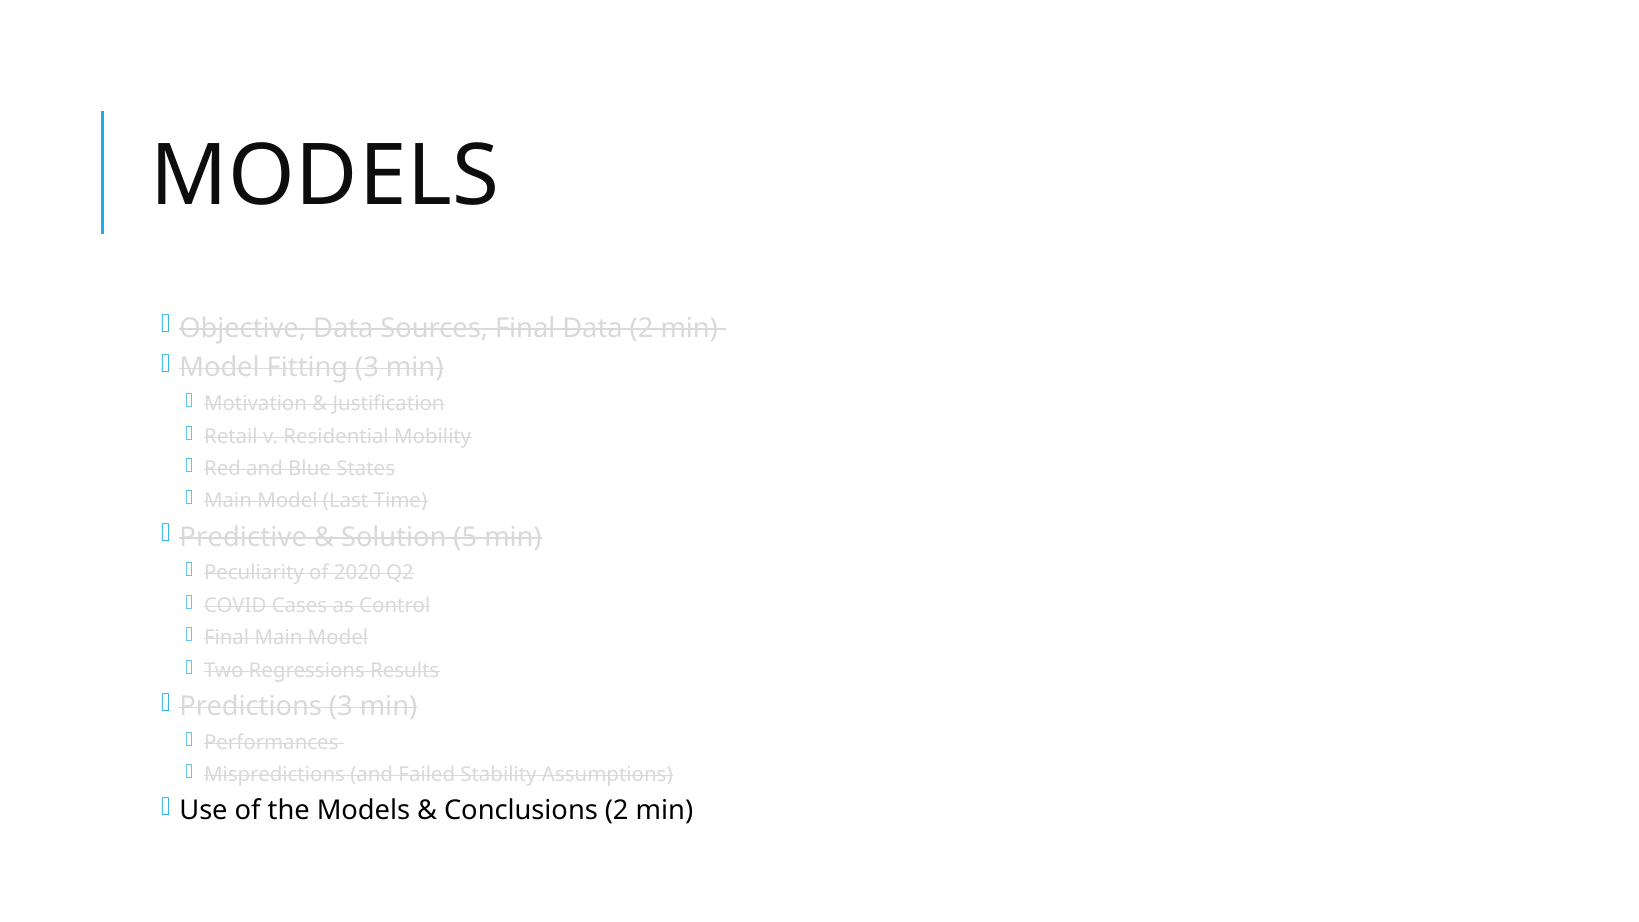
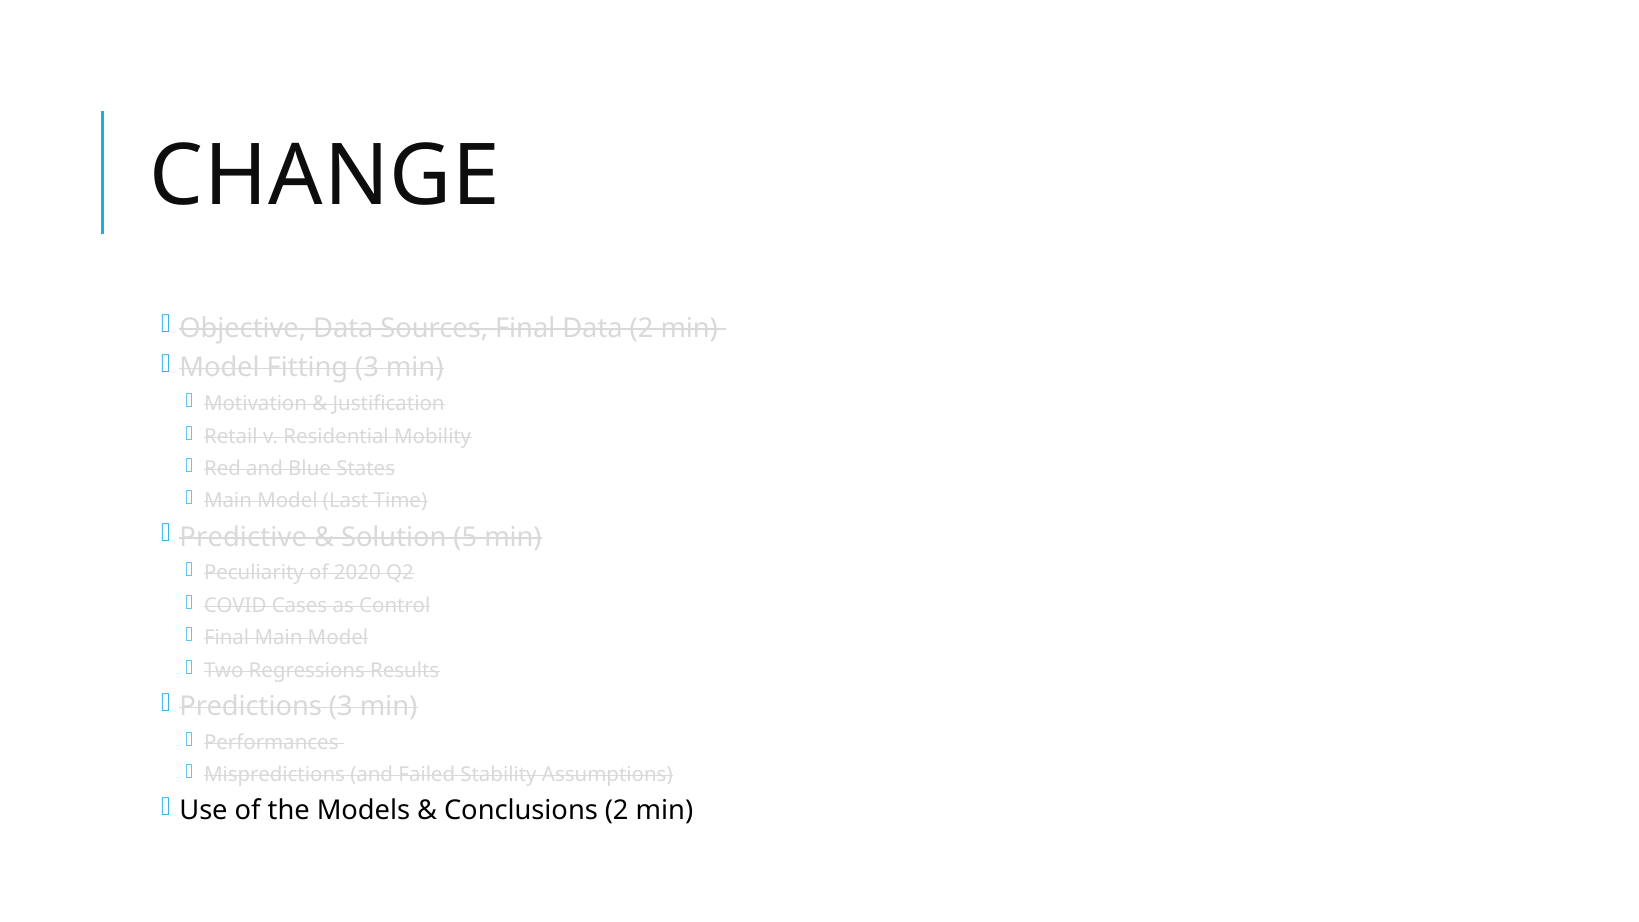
MODELS: MODELS -> CHANGE (325, 176)
